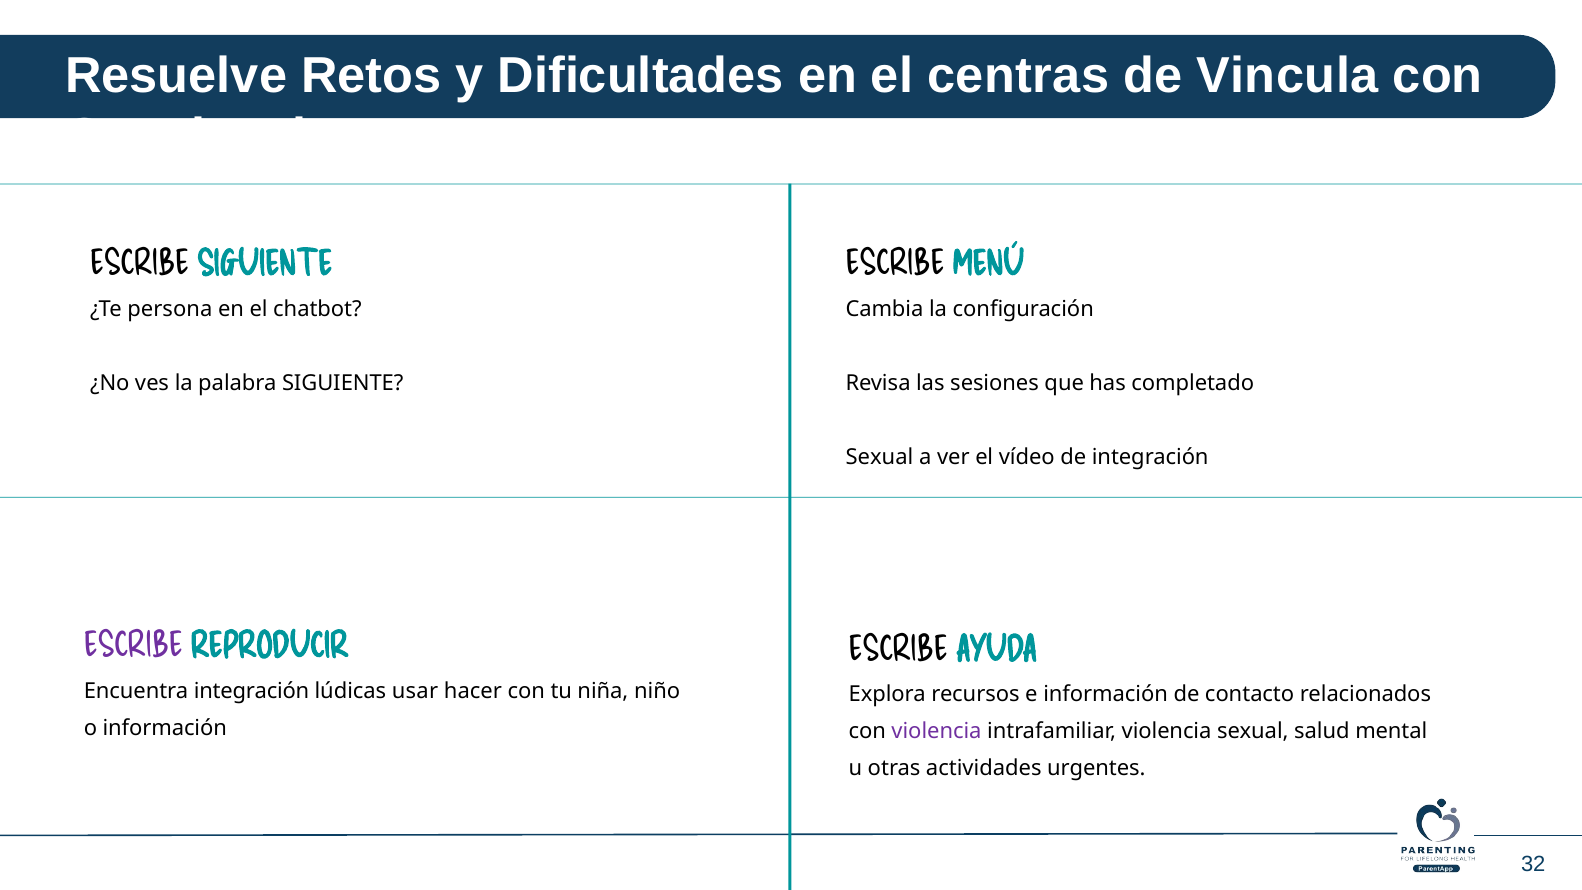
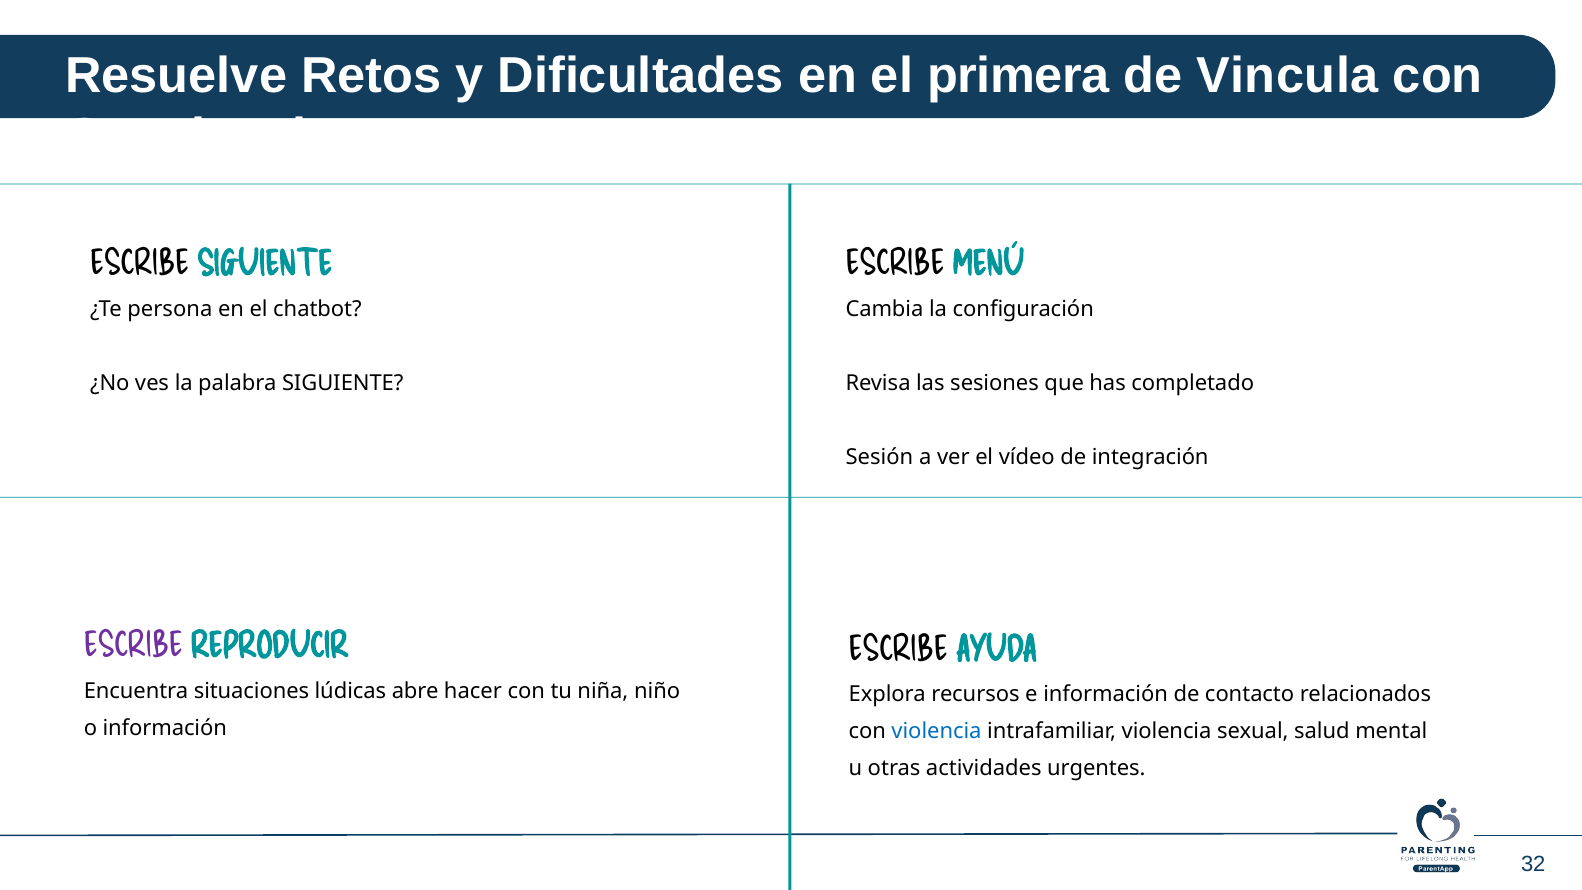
centras: centras -> primera (1019, 76)
Sexual: Sexual -> Sesión (879, 457)
Encuentra integración: integración -> situaciones (251, 691)
usar: usar -> abre (415, 691)
violencia colour: purple -> blue (937, 731)
